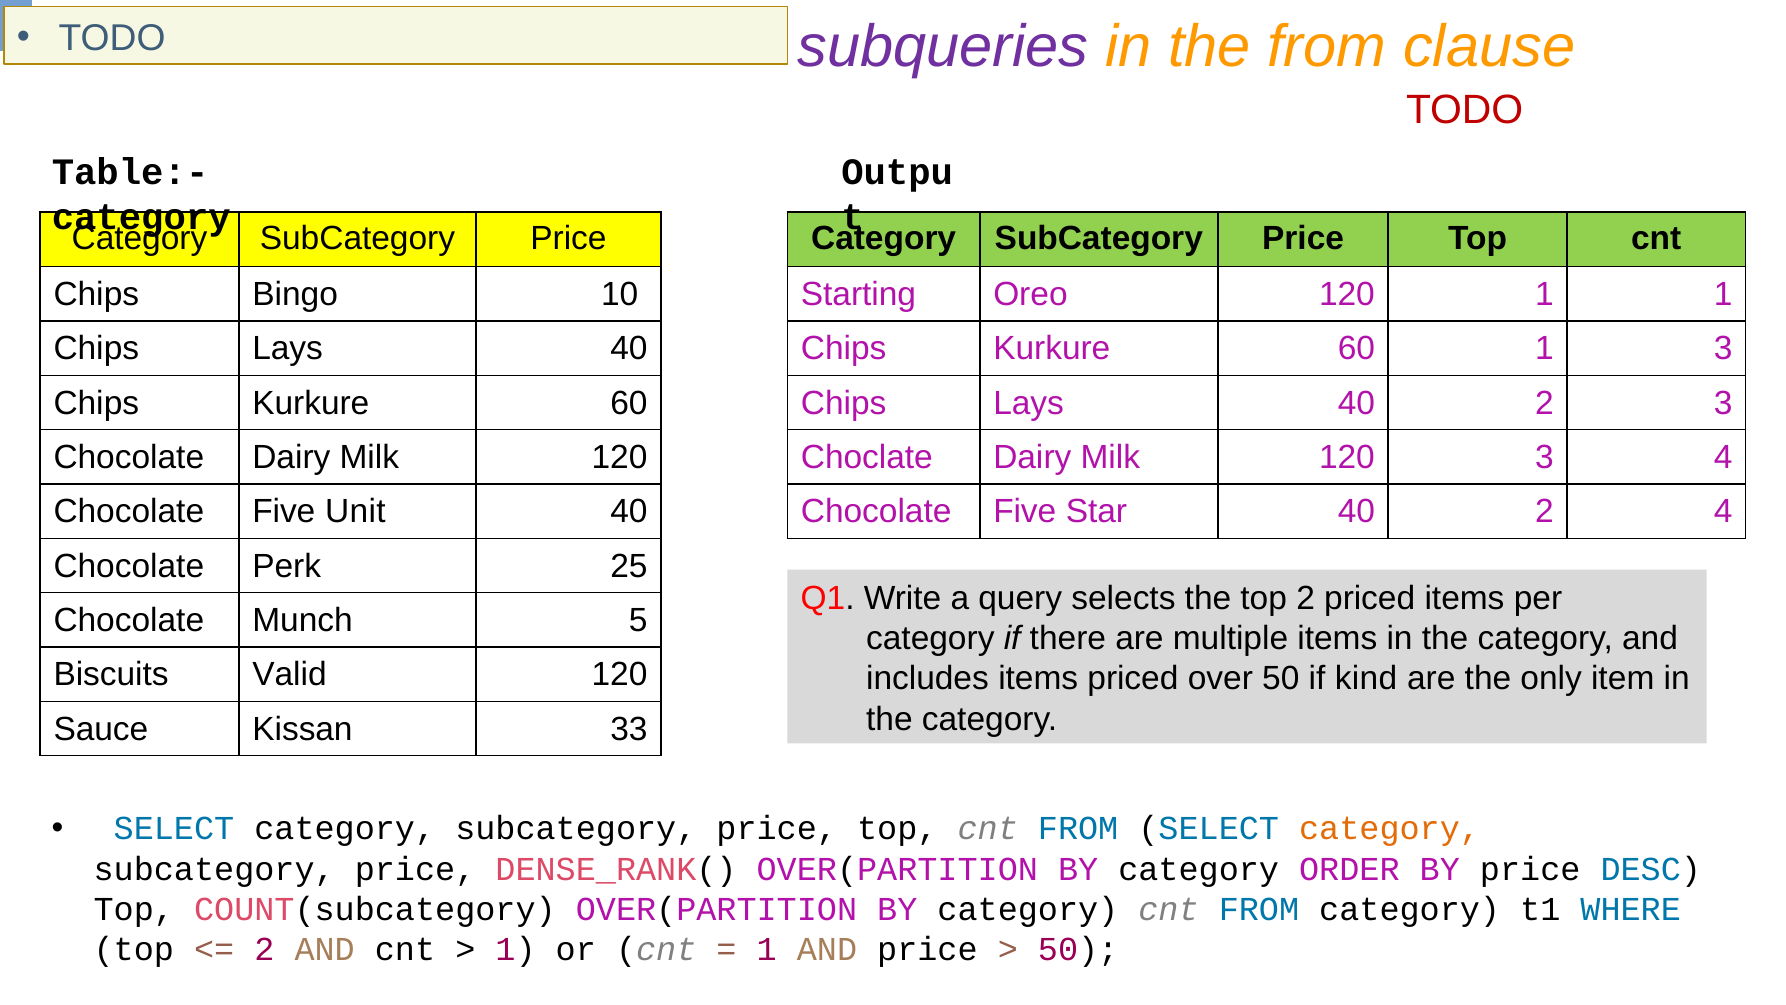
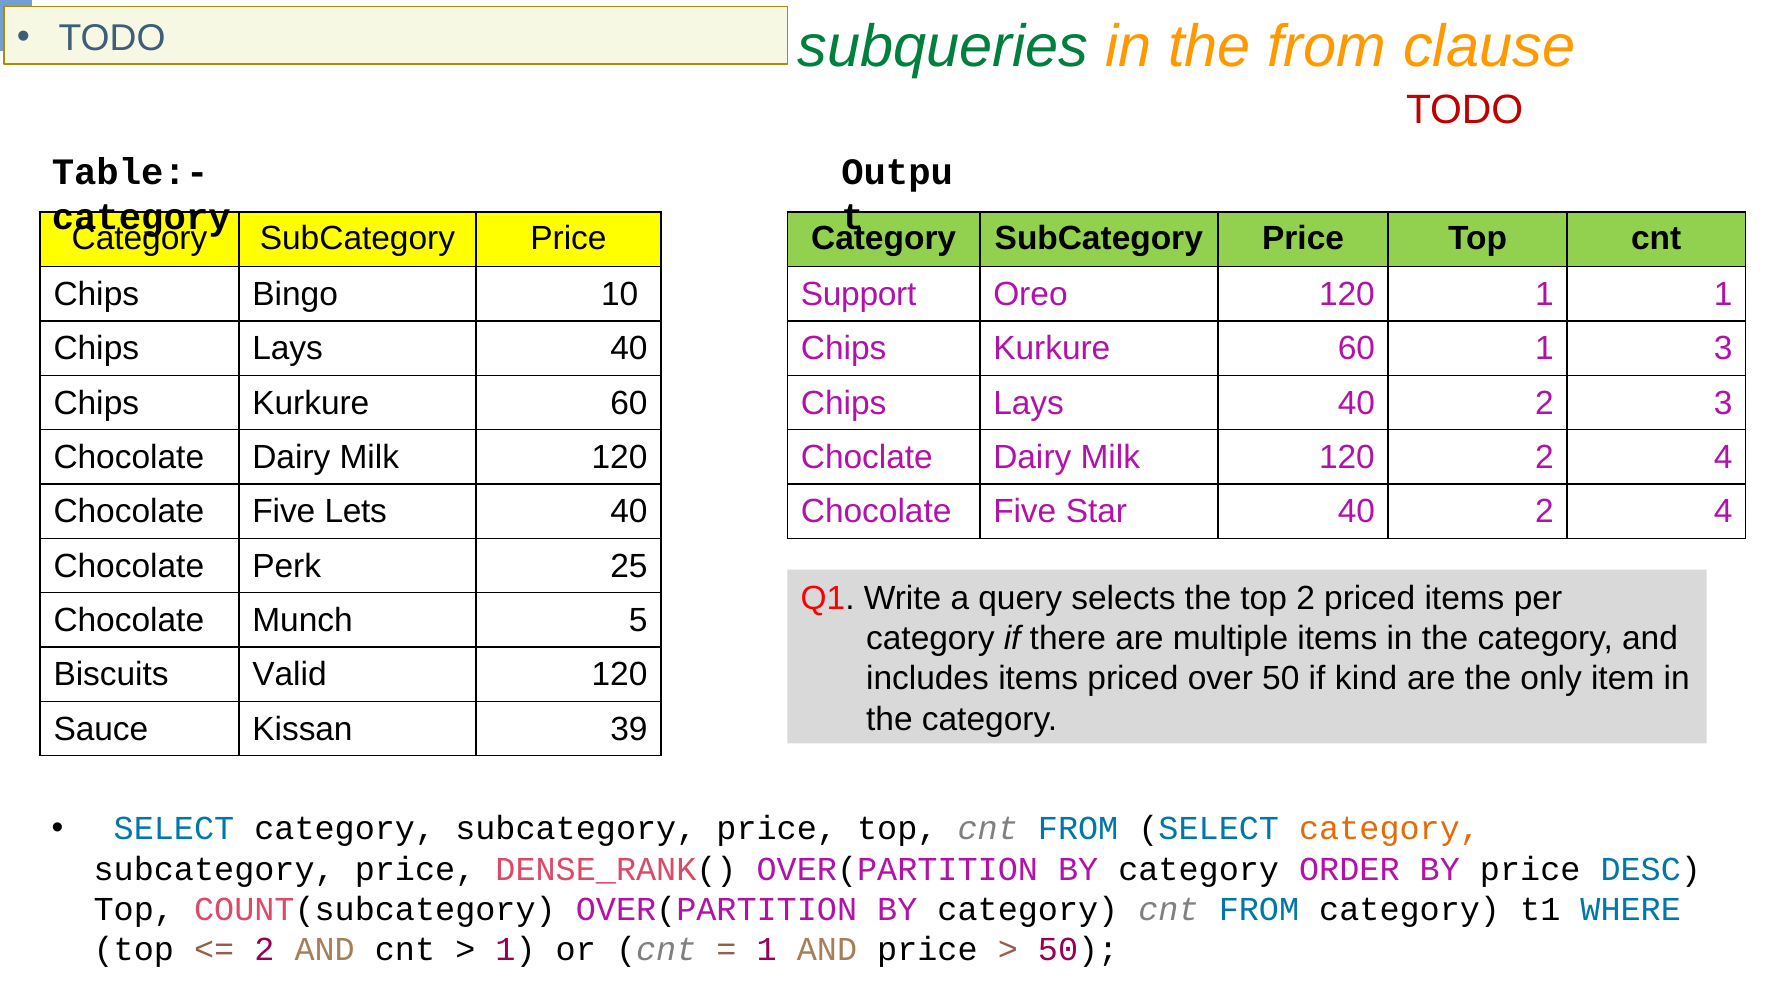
subqueries colour: purple -> green (943, 46)
Starting: Starting -> Support (859, 294)
120 3: 3 -> 2 (1544, 457)
Unit: Unit -> Lets (356, 512)
33: 33 -> 39 (629, 729)
